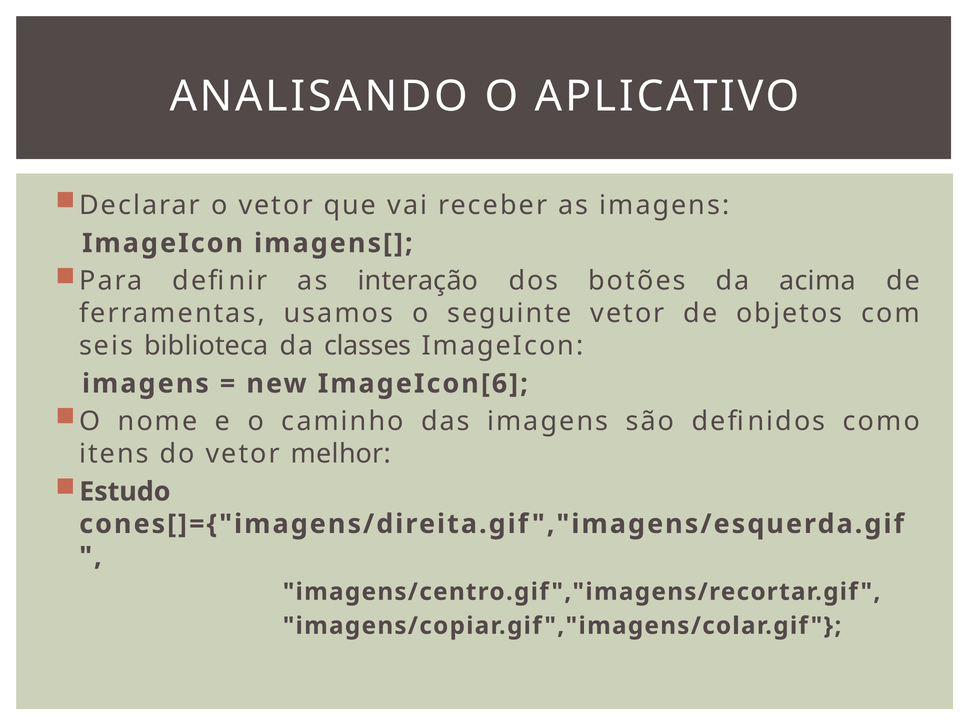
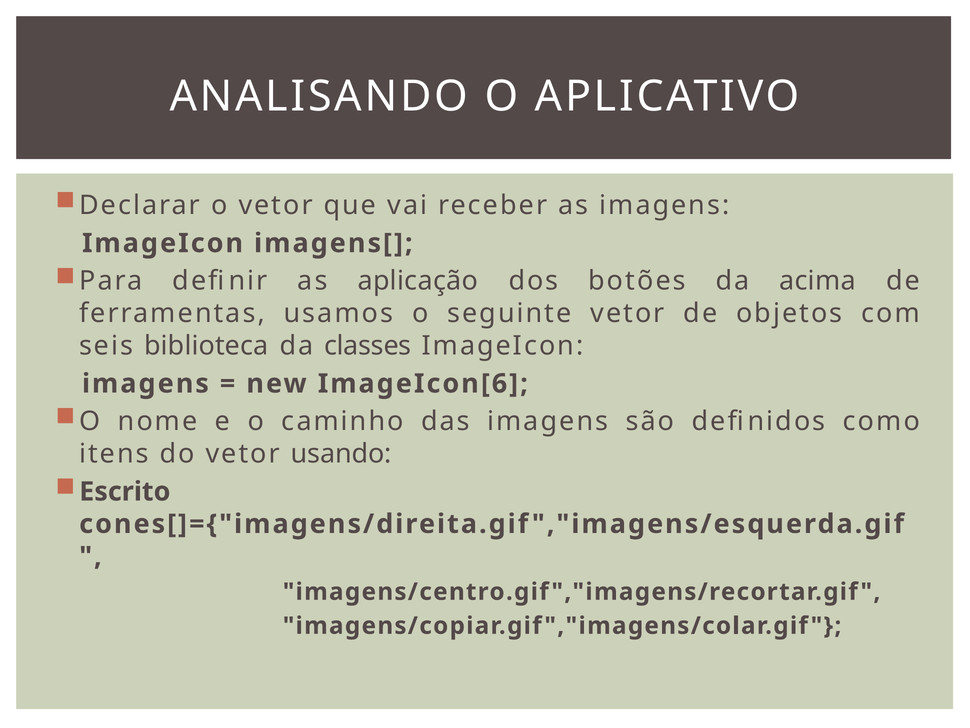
interação: interação -> aplicação (418, 281)
melhor: melhor -> usando (341, 454)
Estudo: Estudo -> Escrito (125, 491)
